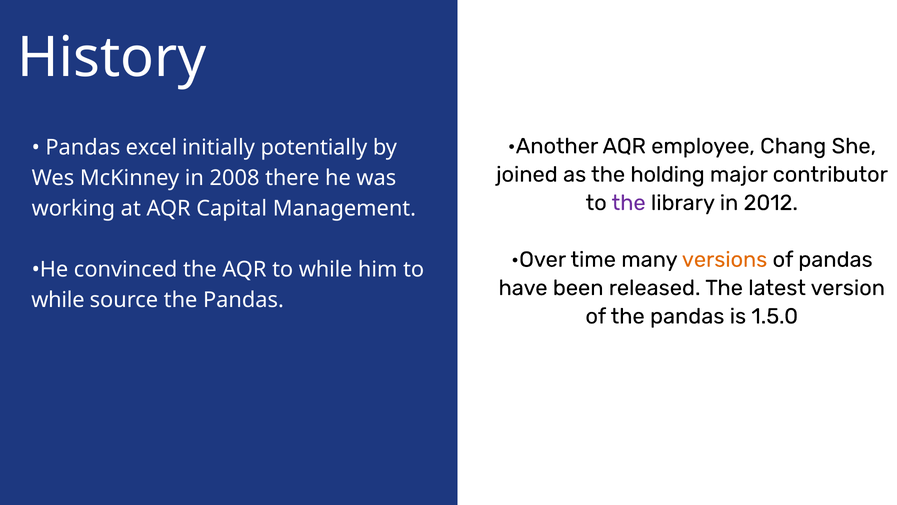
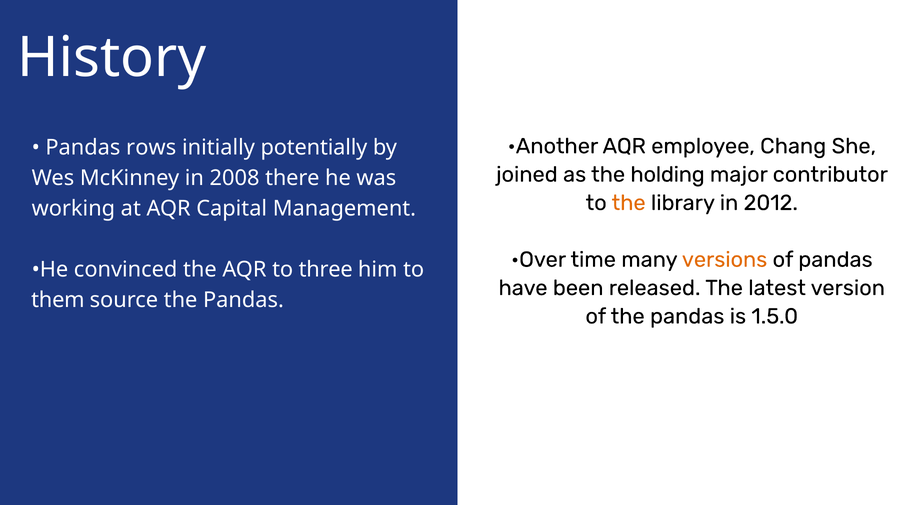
excel: excel -> rows (151, 147)
the colour: purple -> orange (629, 203)
AQR to while: while -> three (326, 269)
while: while -> them (58, 300)
